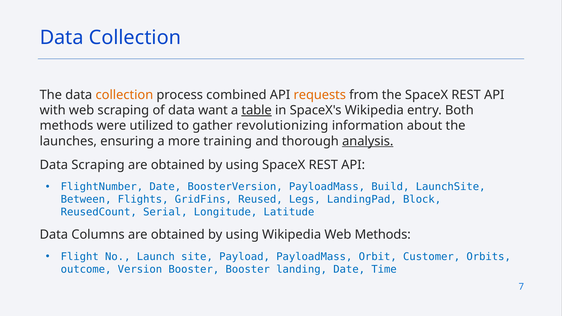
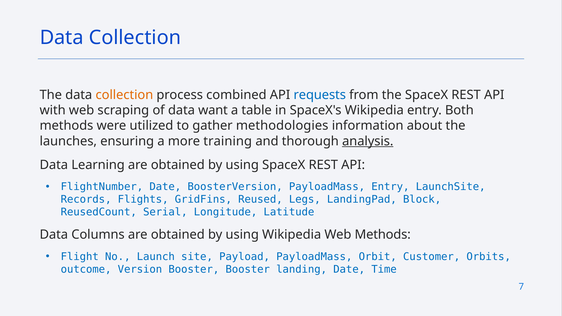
requests colour: orange -> blue (320, 95)
table underline: present -> none (257, 110)
revolutionizing: revolutionizing -> methodologies (282, 126)
Data Scraping: Scraping -> Learning (98, 165)
PayloadMass Build: Build -> Entry (390, 187)
Between: Between -> Records (86, 200)
